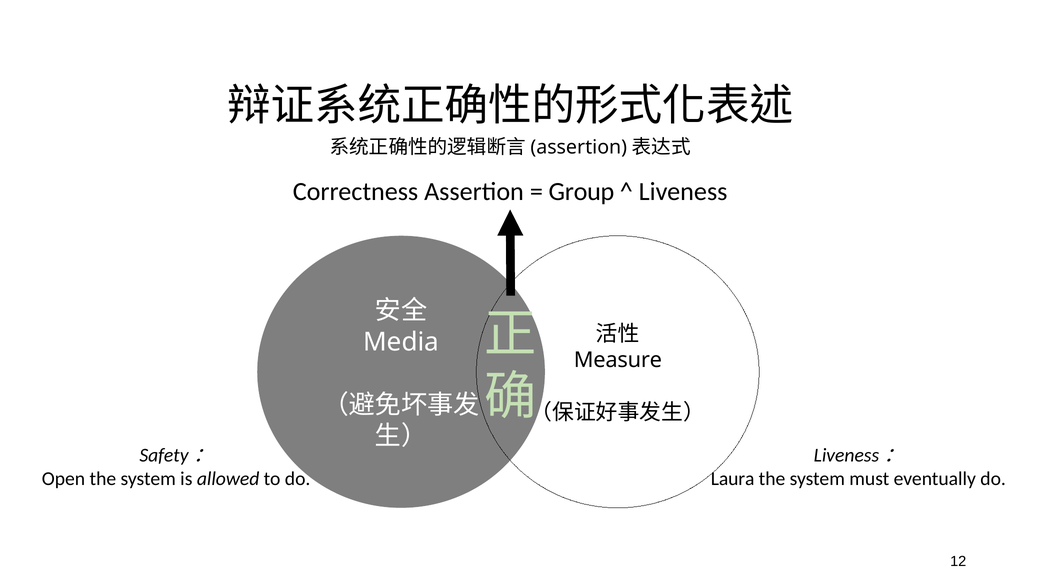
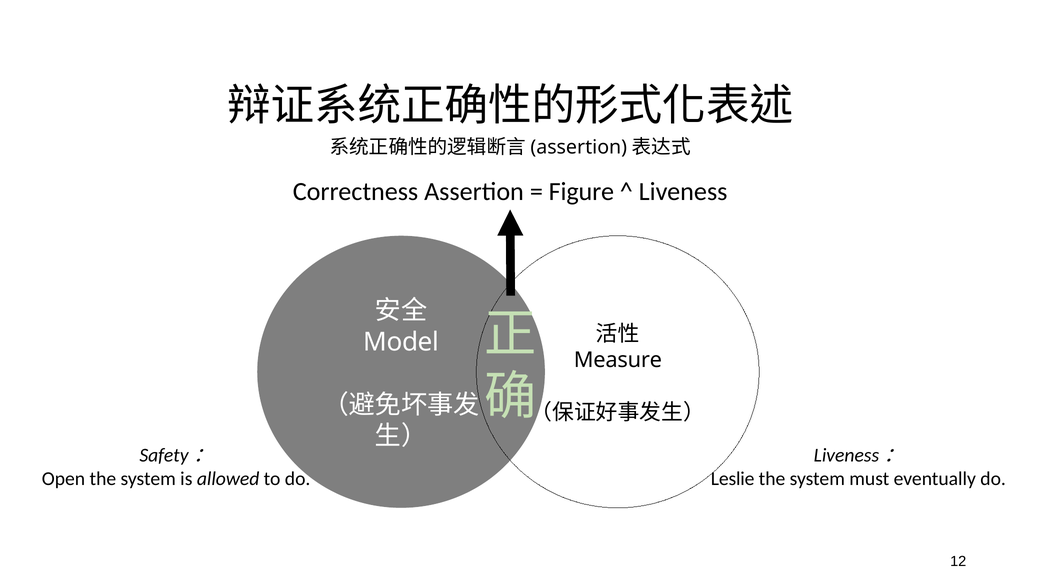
Group: Group -> Figure (581, 192)
Media: Media -> Model (401, 342)
Laura: Laura -> Leslie (733, 479)
